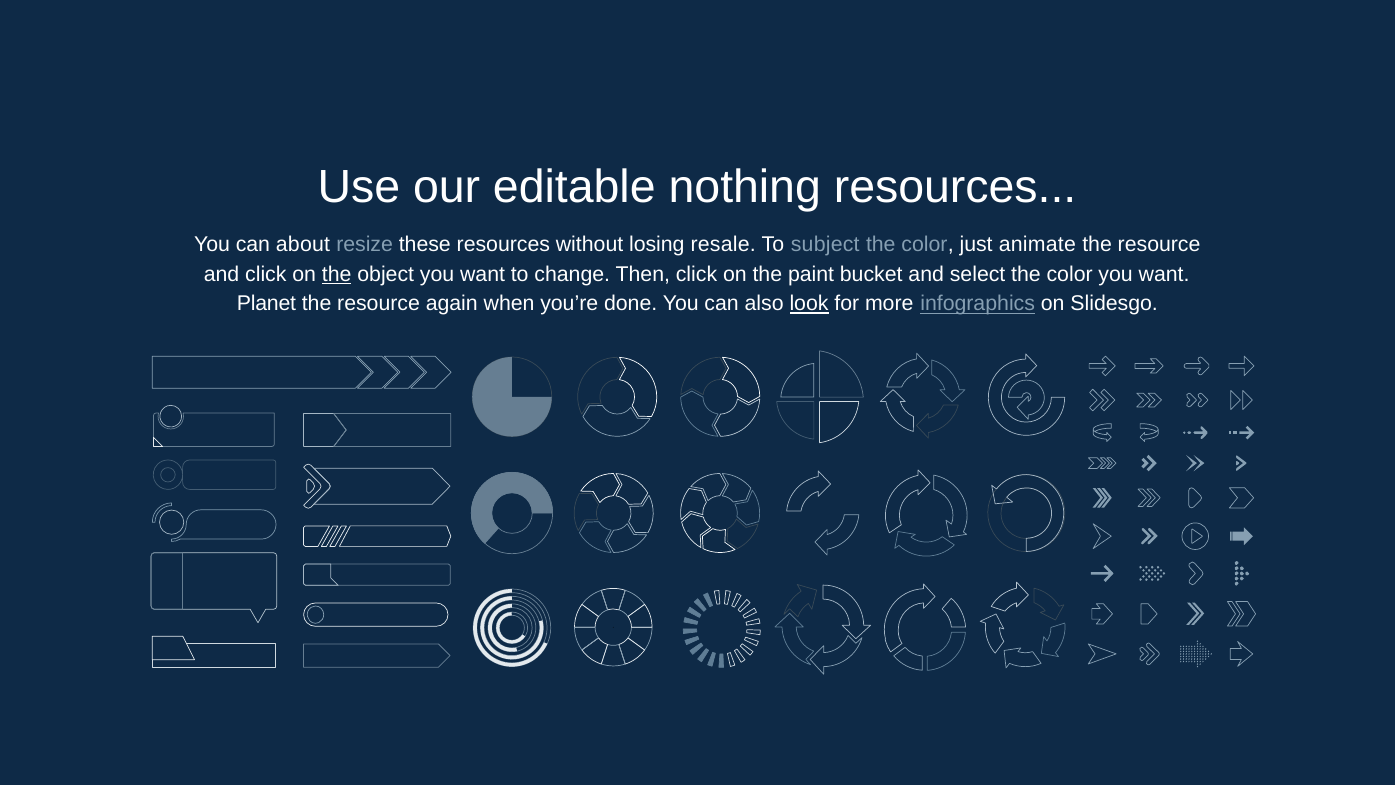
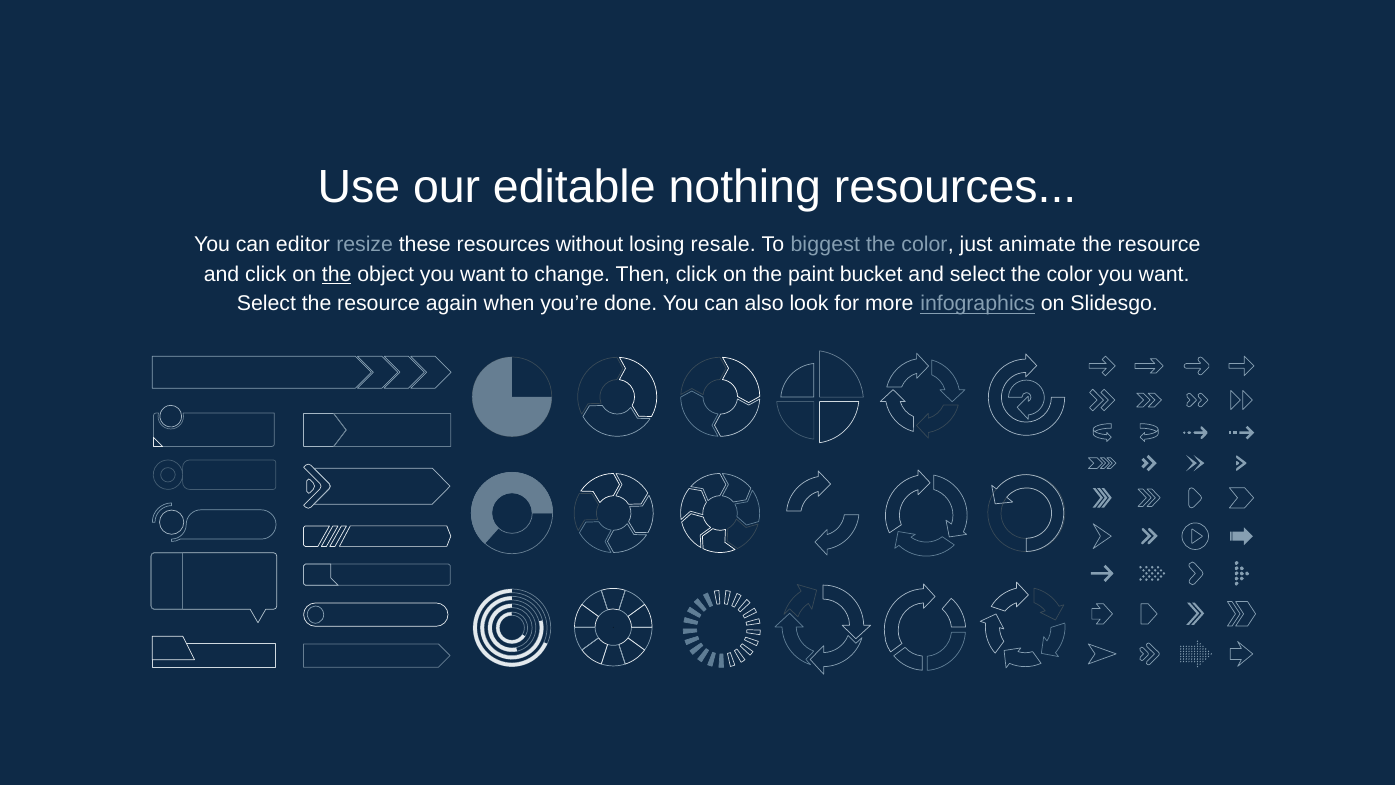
about: about -> editor (303, 245)
subject: subject -> biggest (825, 245)
Planet: Planet -> Select (266, 304)
look underline: present -> none (809, 304)
